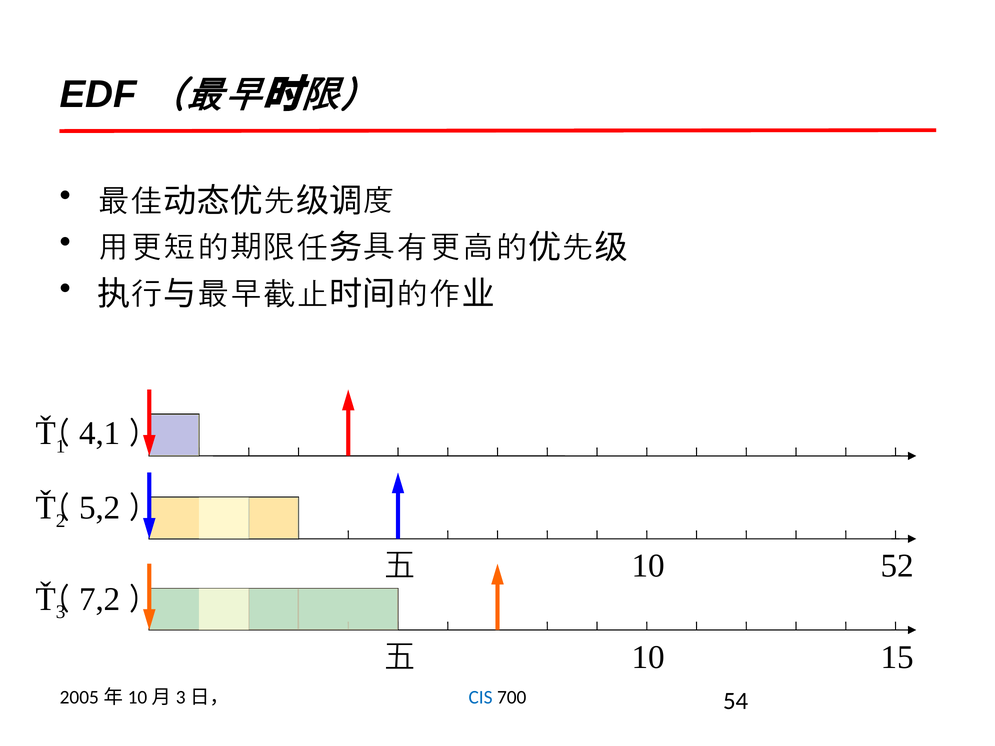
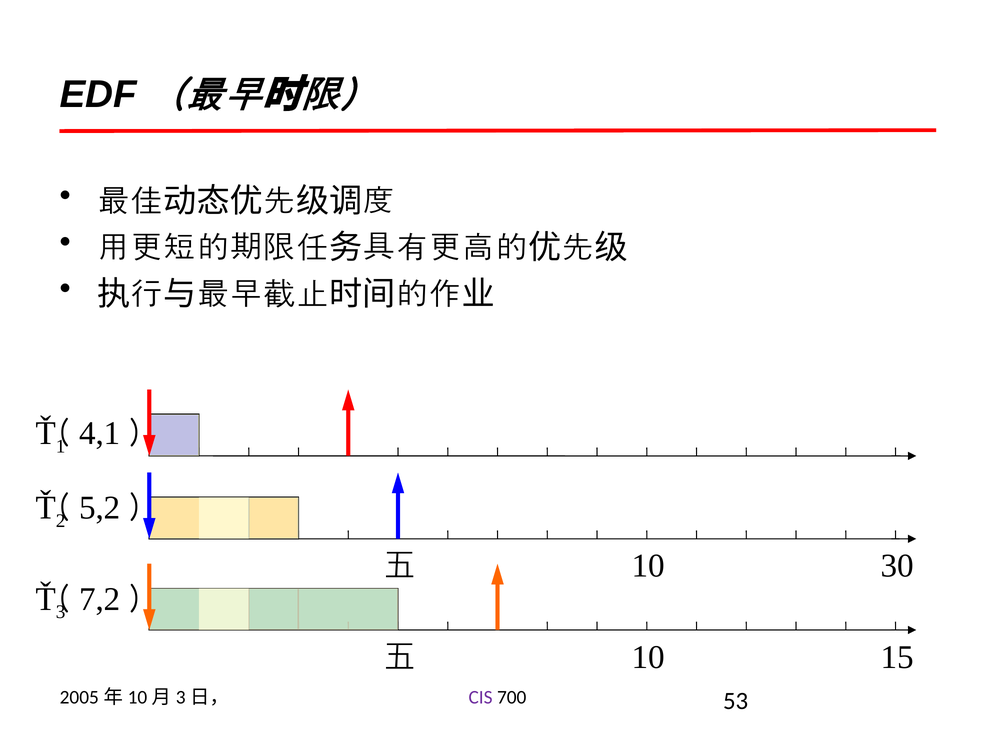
52: 52 -> 30 (897, 566)
CIS colour: blue -> purple (481, 698)
54: 54 -> 53 (736, 701)
